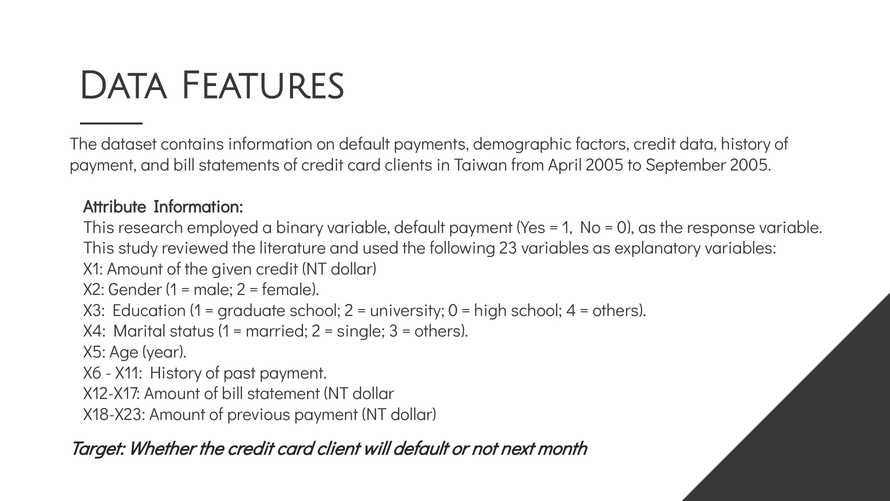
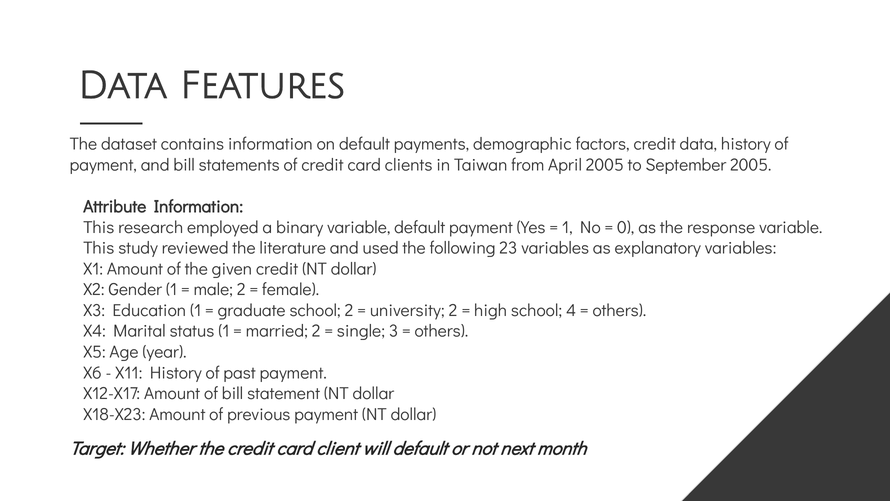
university 0: 0 -> 2 (453, 310)
